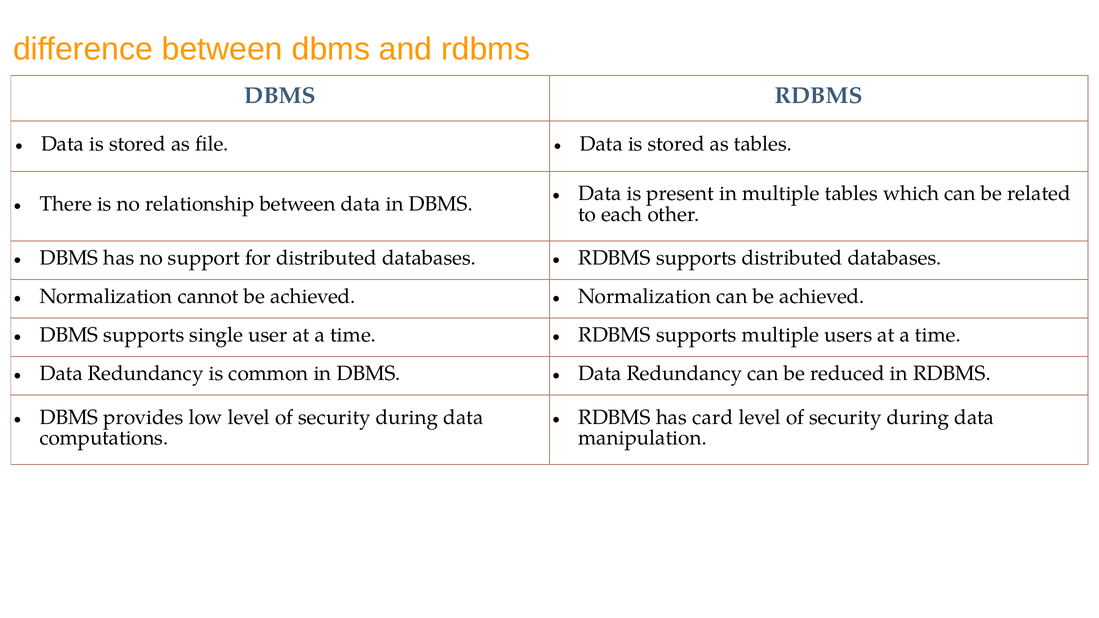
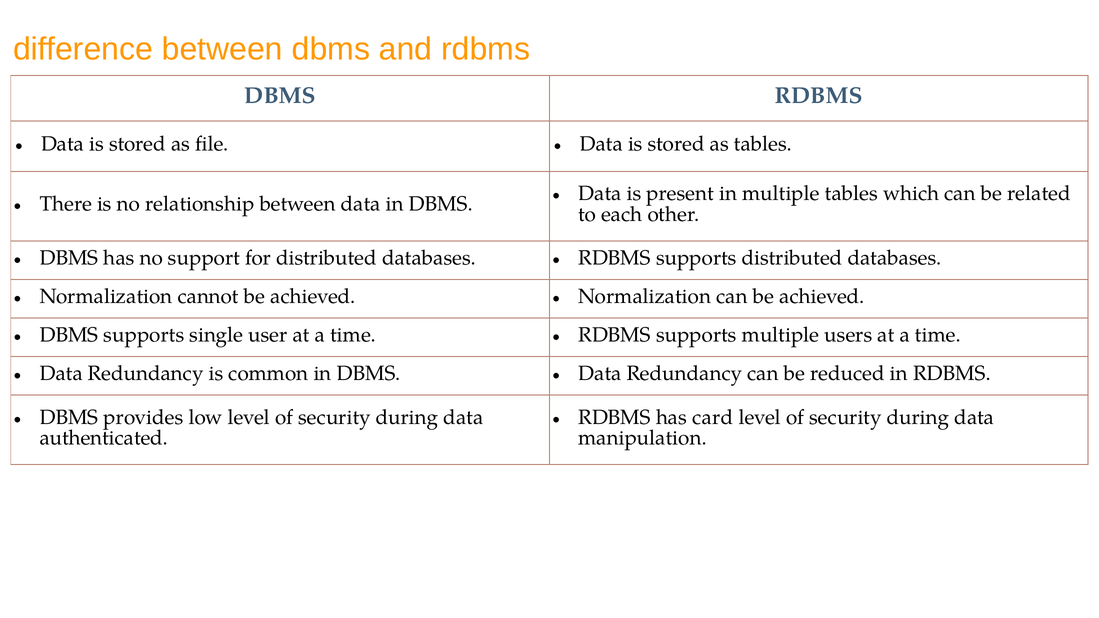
computations: computations -> authenticated (104, 438)
